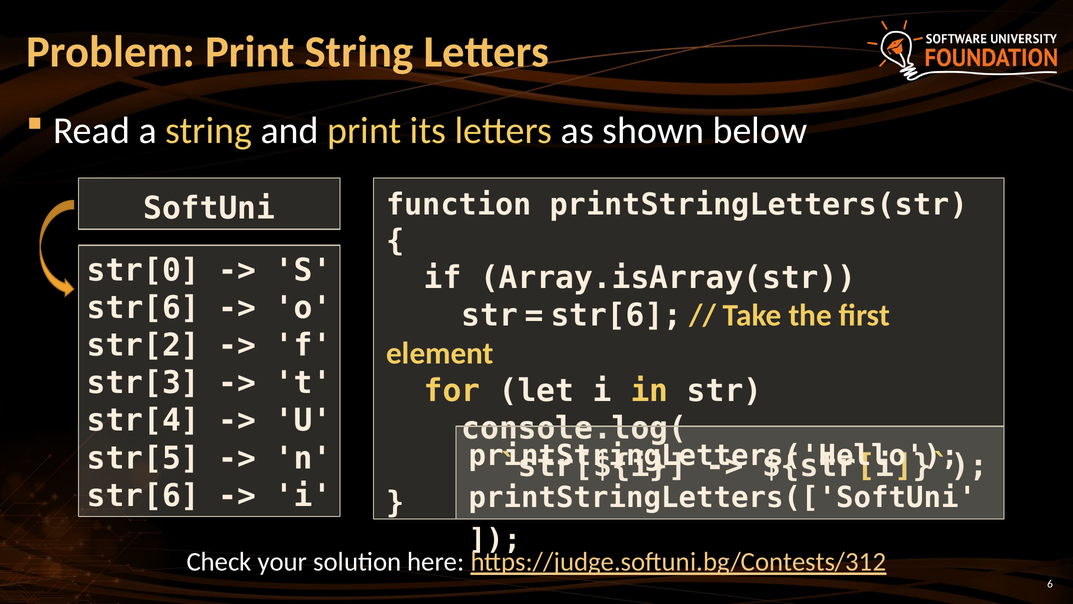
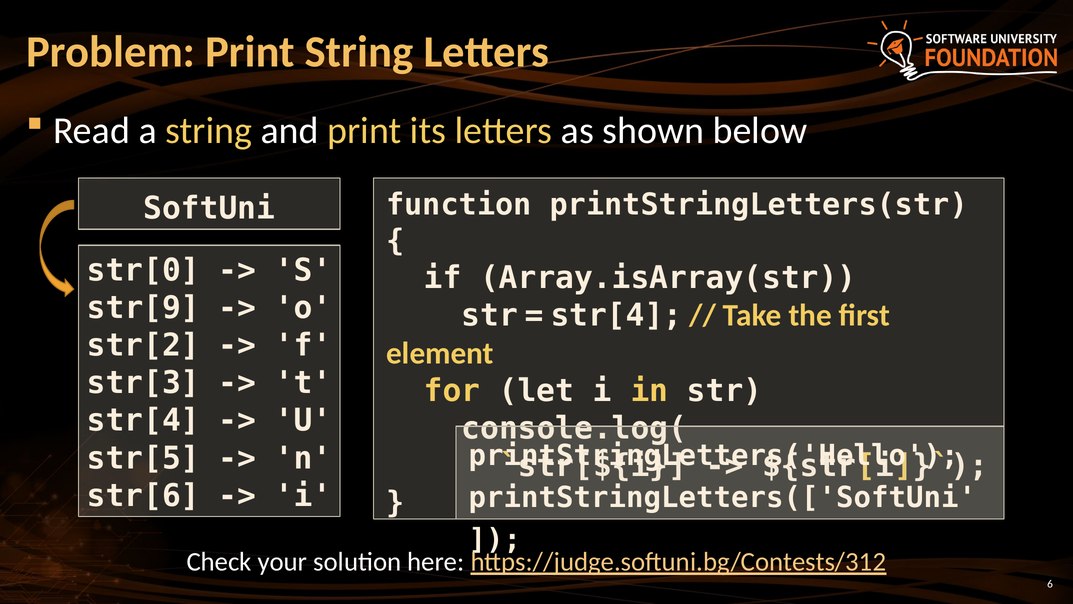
str[6: str[6 -> str[9 (143, 308)
str[6: str[6 -> str[4 (616, 315)
